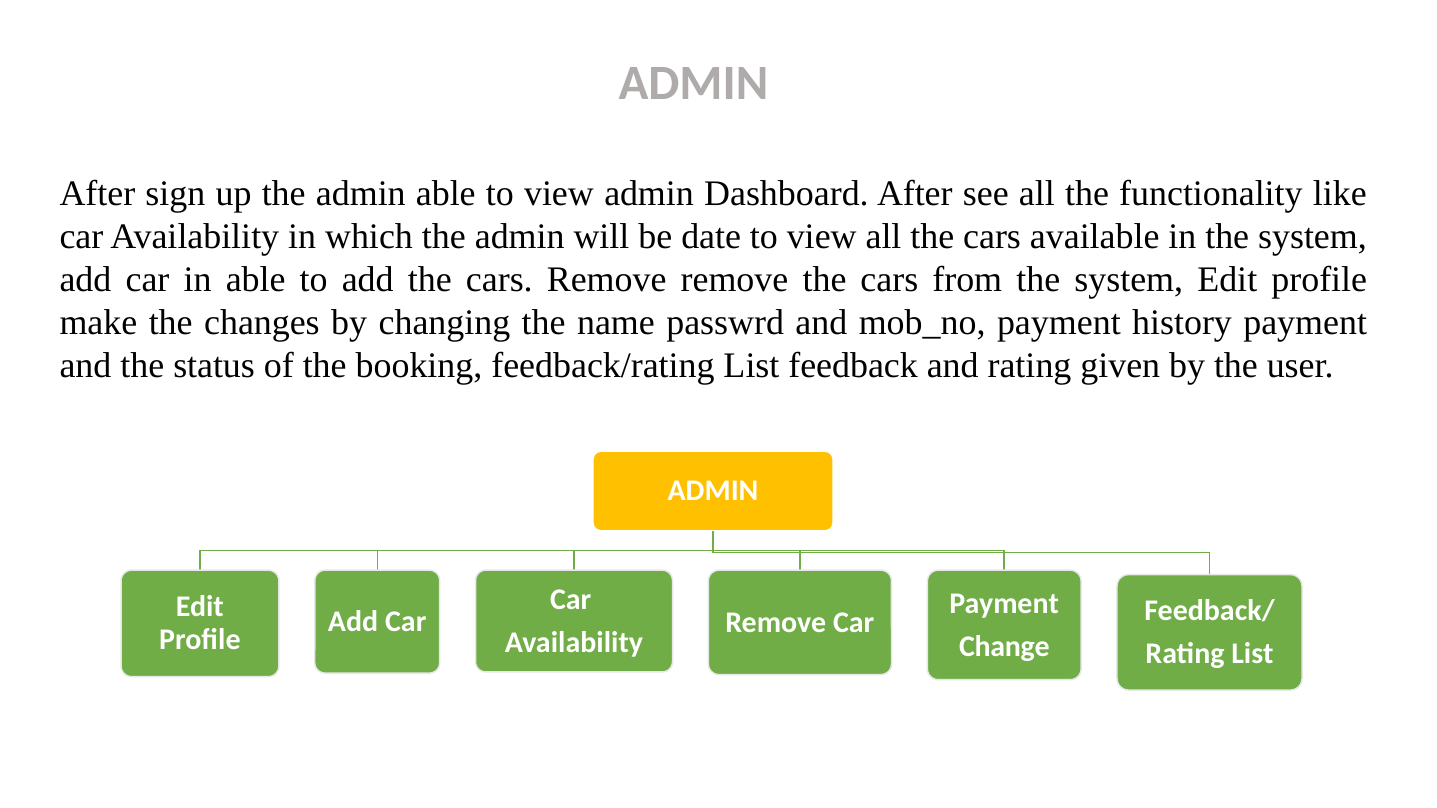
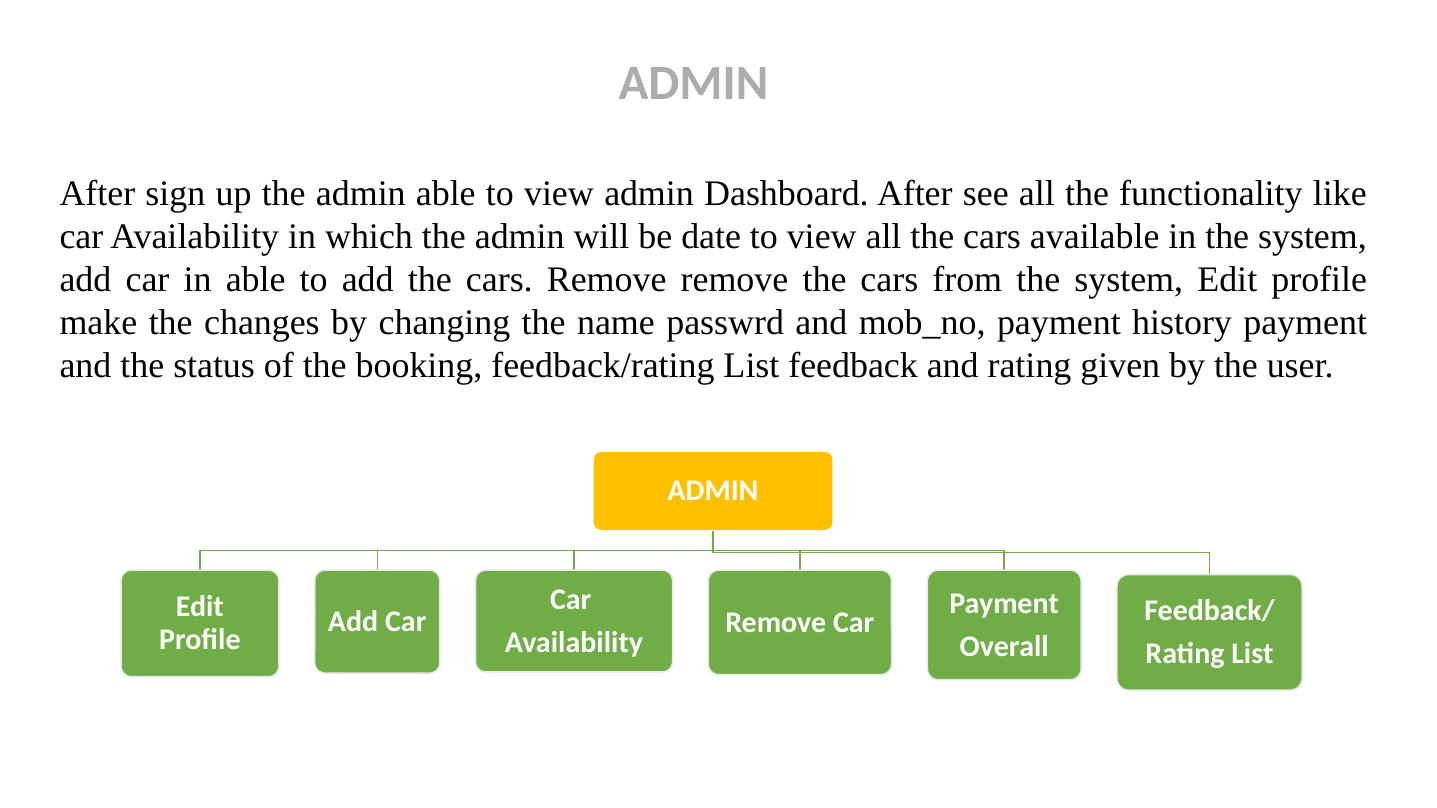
Change: Change -> Overall (1004, 646)
